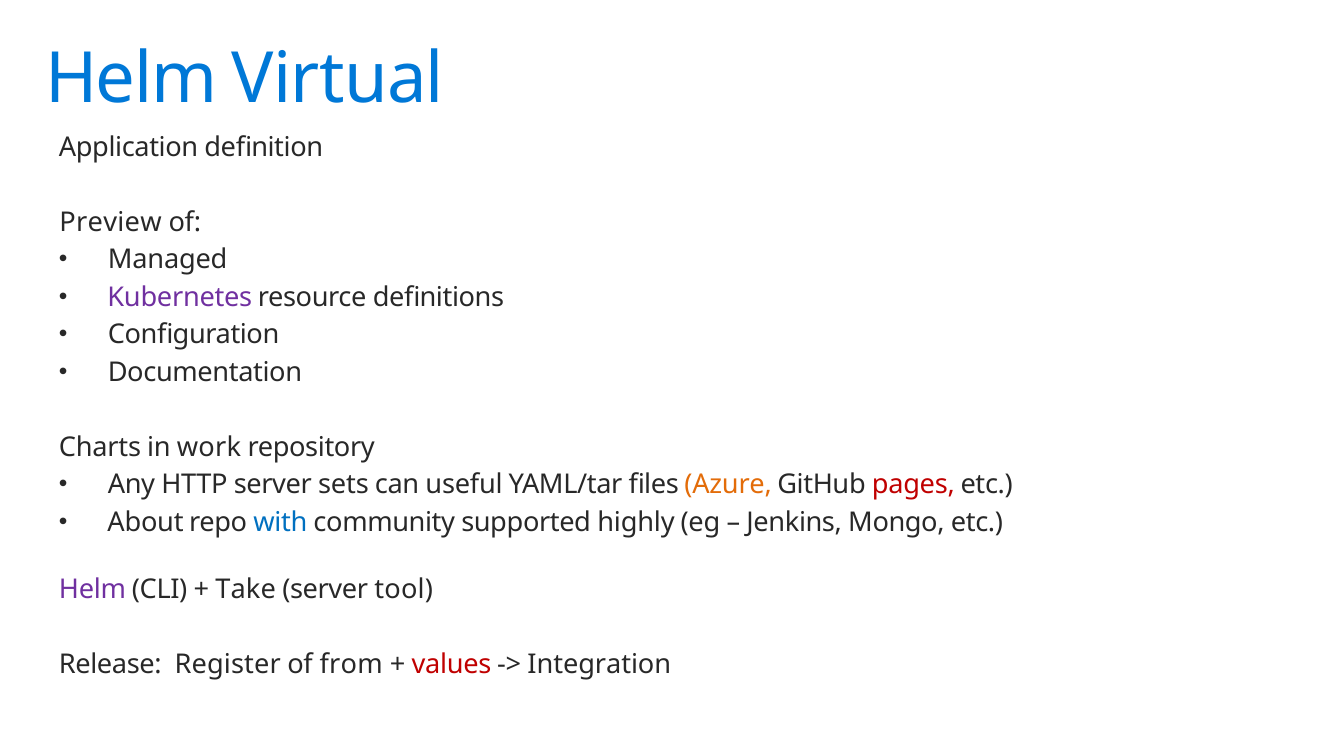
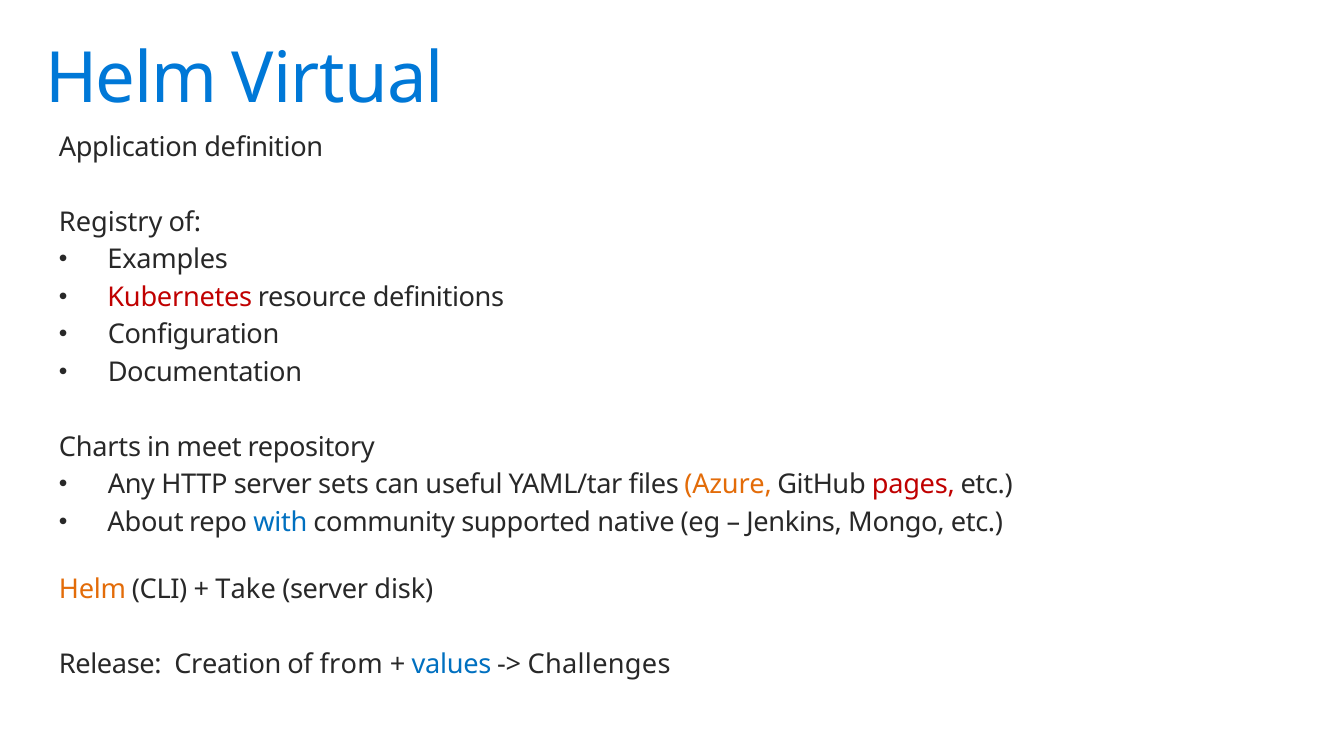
Preview: Preview -> Registry (111, 222)
Managed: Managed -> Examples (168, 260)
Kubernetes colour: purple -> red (180, 297)
work: work -> meet (209, 447)
highly: highly -> native (636, 522)
Helm colour: purple -> orange (92, 589)
tool: tool -> disk (404, 589)
Register: Register -> Creation (228, 664)
values colour: red -> blue (452, 664)
Integration: Integration -> Challenges (599, 664)
